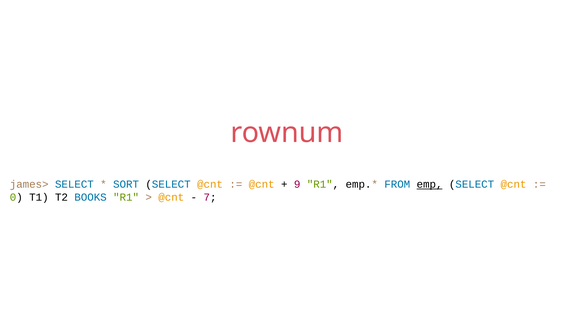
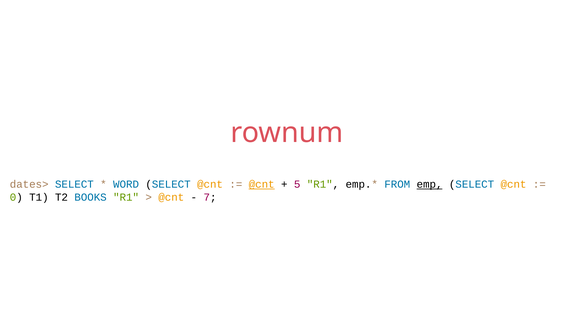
james>: james> -> dates> (29, 184)
SORT: SORT -> WORD (126, 184)
@cnt underline: none -> present (262, 184)
9: 9 -> 5 (297, 184)
